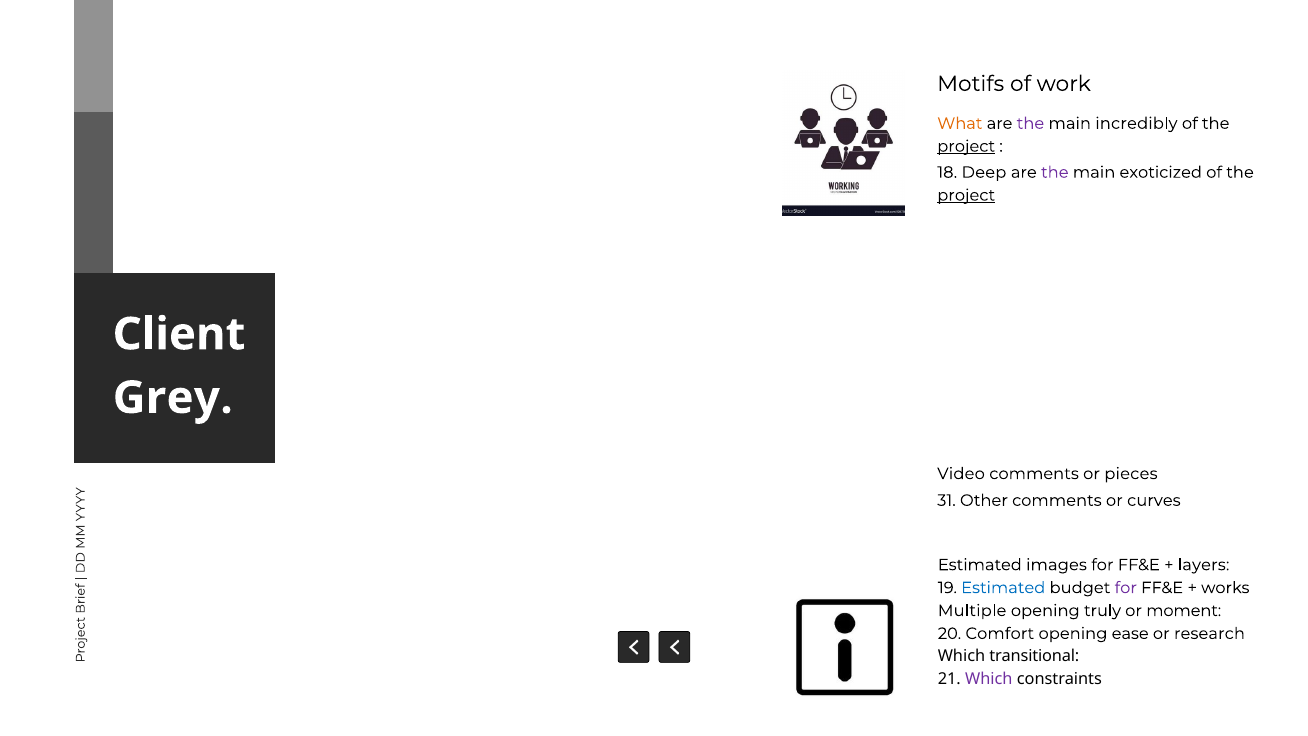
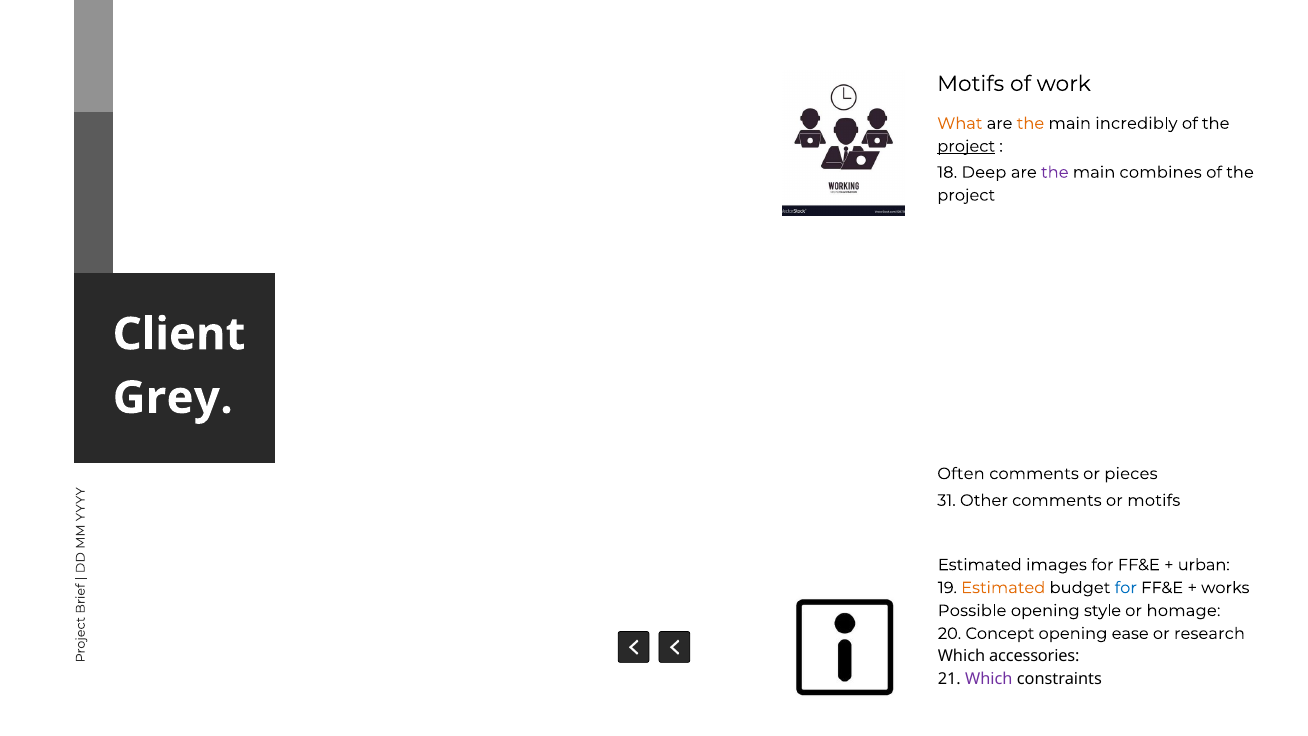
the colour: purple -> orange (1030, 123)
exoticized: exoticized -> combines (1161, 172)
project underline: present -> none (966, 195)
Video: Video -> Often (961, 474)
or curves: curves -> motifs (1154, 500)
layers: layers -> urban (1204, 565)
Estimated colour: blue -> orange (1003, 588)
for colour: purple -> blue (1126, 588)
Multiple: Multiple -> Possible (972, 610)
truly: truly -> style (1103, 610)
moment: moment -> homage (1184, 610)
Comfort: Comfort -> Concept (1000, 633)
transitional: transitional -> accessories (1034, 656)
